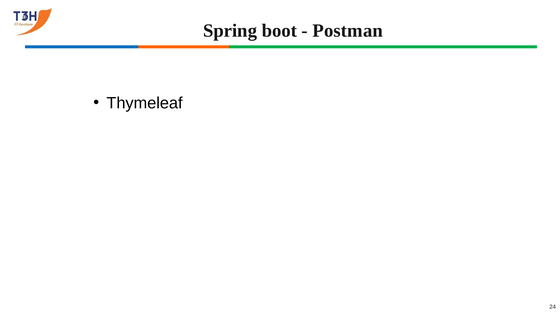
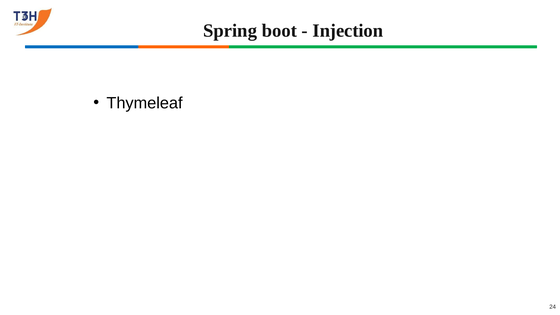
Postman: Postman -> Injection (348, 31)
